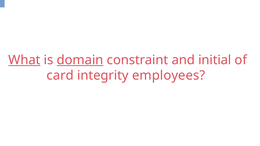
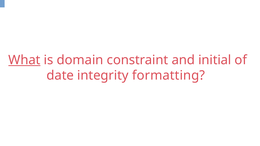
domain underline: present -> none (80, 60)
card: card -> date (60, 76)
employees: employees -> formatting (169, 76)
